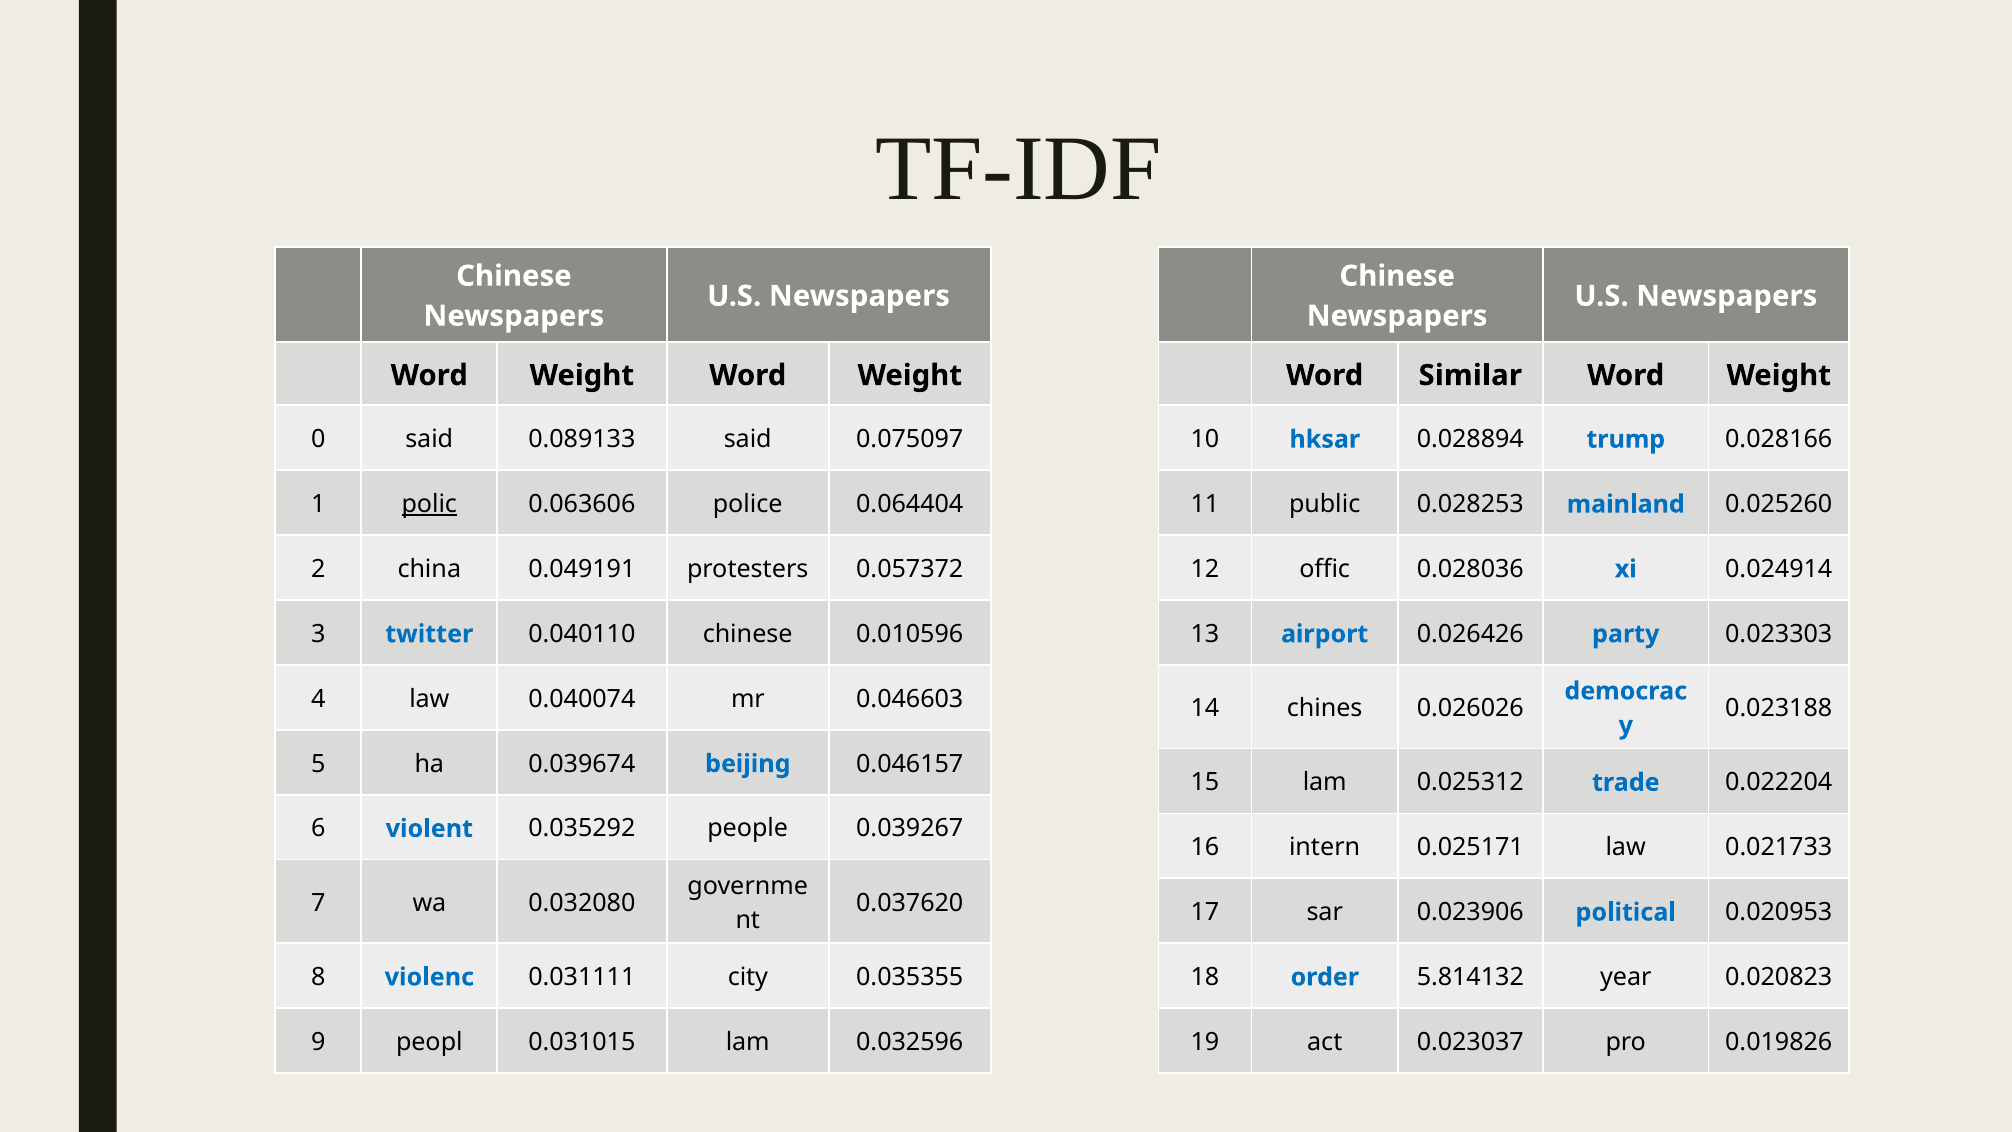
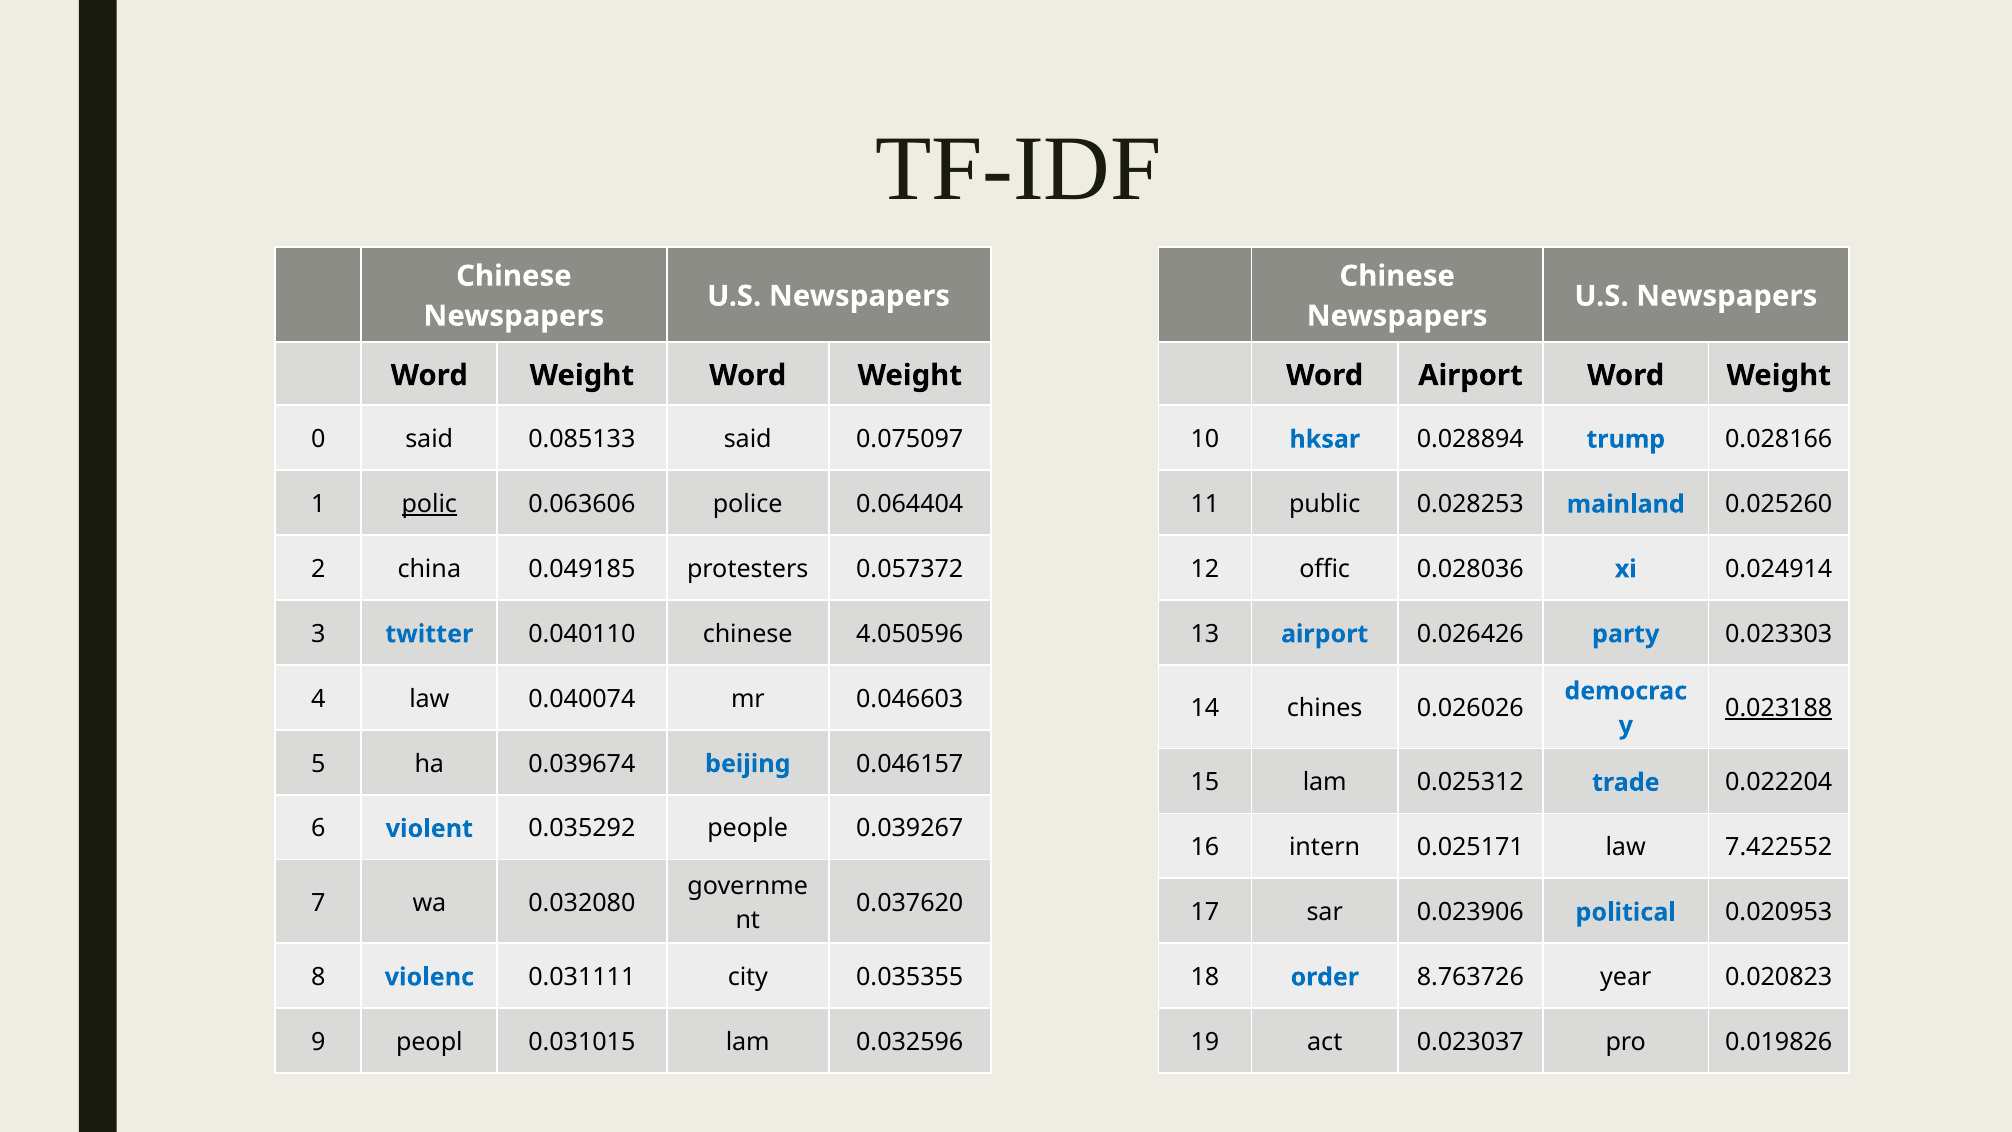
Word Similar: Similar -> Airport (1470, 375)
0.089133: 0.089133 -> 0.085133 (582, 439)
0.049191: 0.049191 -> 0.049185 (582, 569)
0.010596: 0.010596 -> 4.050596 (910, 634)
0.023188 underline: none -> present (1779, 708)
0.021733: 0.021733 -> 7.422552 (1779, 847)
5.814132: 5.814132 -> 8.763726 (1470, 977)
